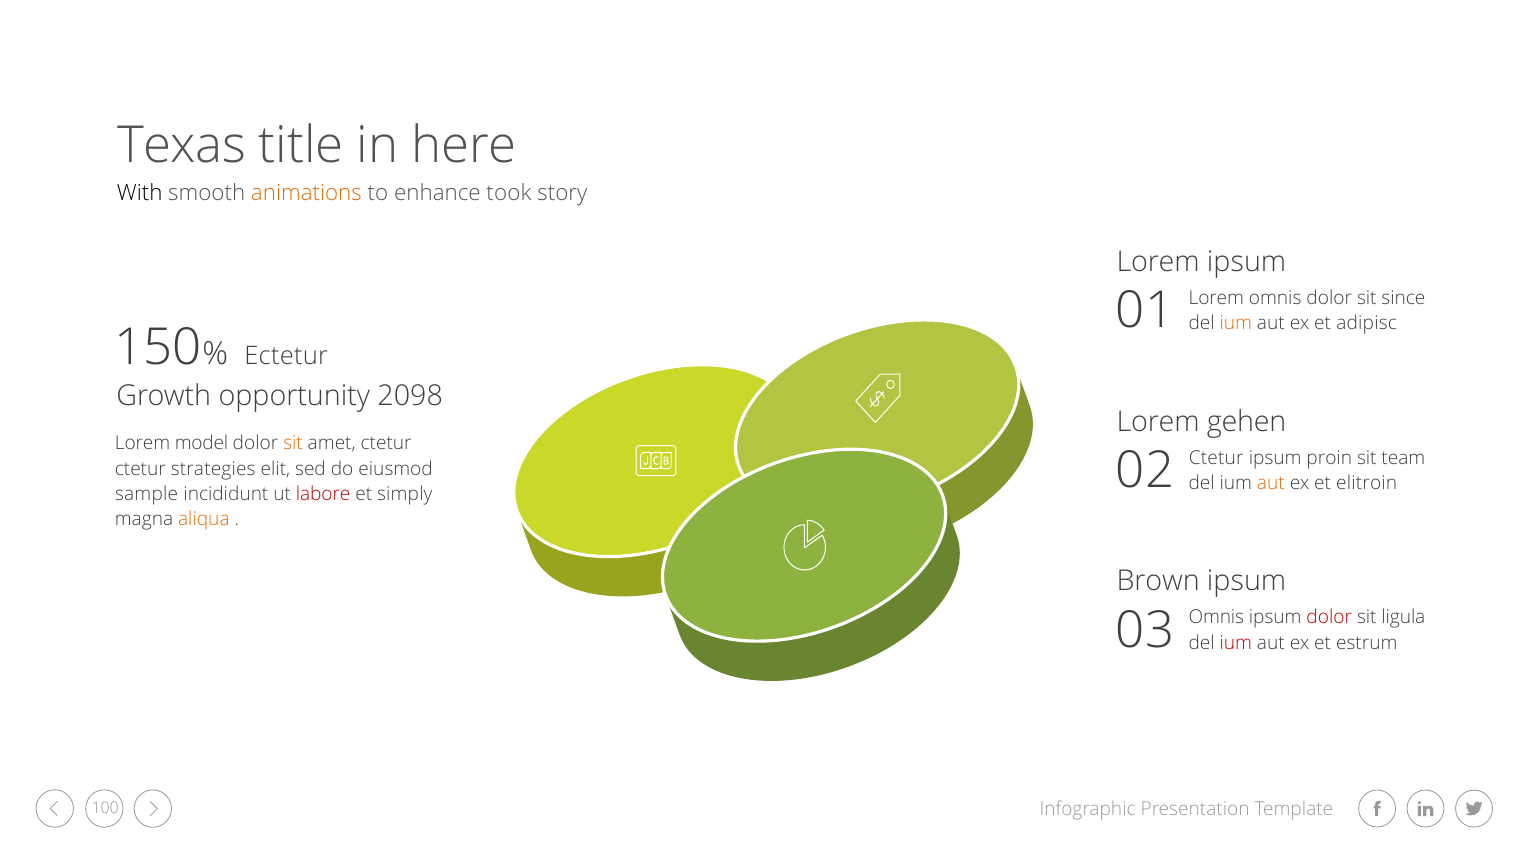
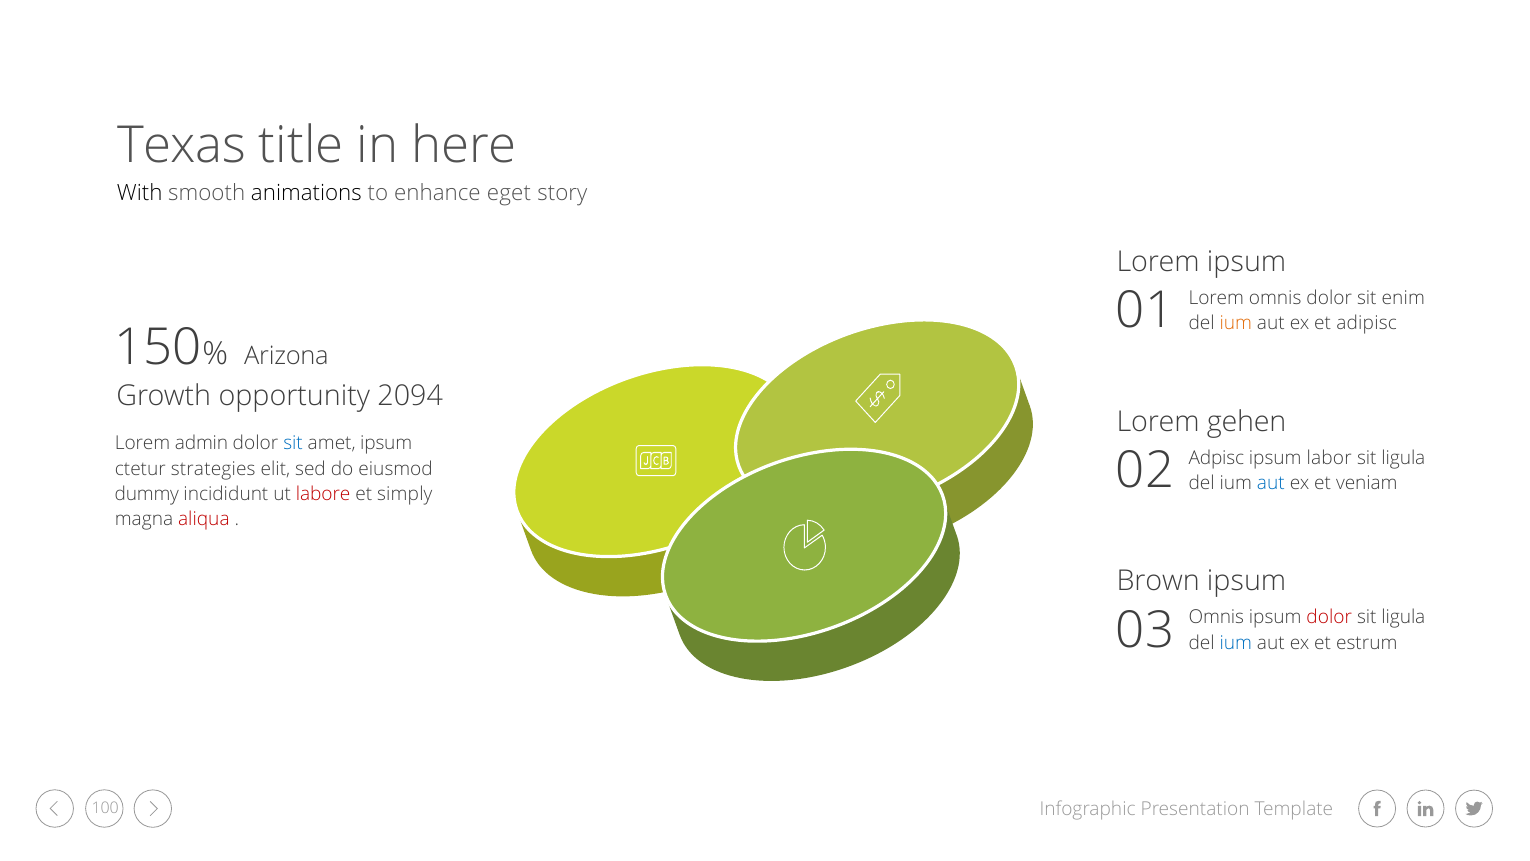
animations colour: orange -> black (306, 193)
took: took -> eget (509, 193)
since: since -> enim (1403, 298)
Ectetur: Ectetur -> Arizona (286, 356)
2098: 2098 -> 2094 (410, 396)
model: model -> admin (202, 443)
sit colour: orange -> blue (293, 443)
amet ctetur: ctetur -> ipsum (386, 443)
02 Ctetur: Ctetur -> Adpisc (1216, 458)
proin: proin -> labor (1329, 458)
team: team -> ligula (1403, 458)
aut colour: orange -> blue (1271, 483)
elitroin: elitroin -> veniam (1367, 483)
sample: sample -> dummy (147, 494)
aliqua colour: orange -> red (204, 519)
ium colour: red -> blue (1236, 643)
